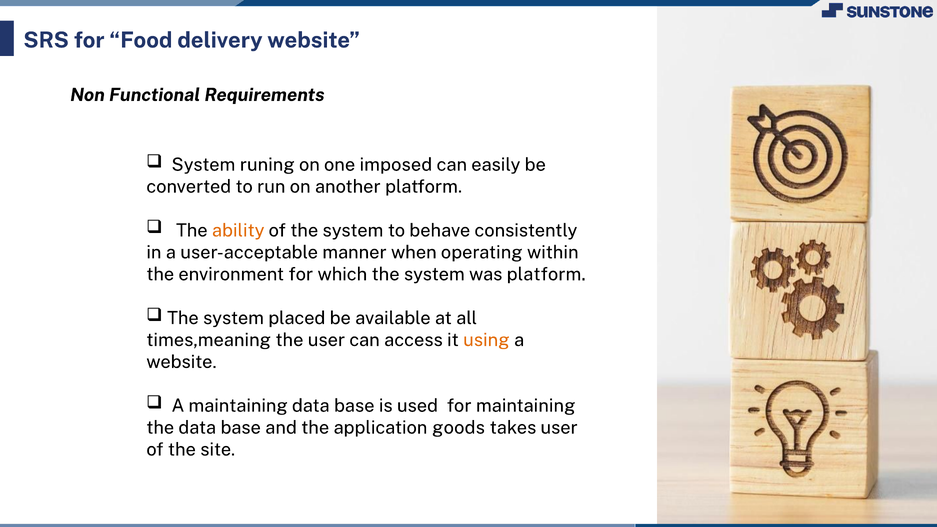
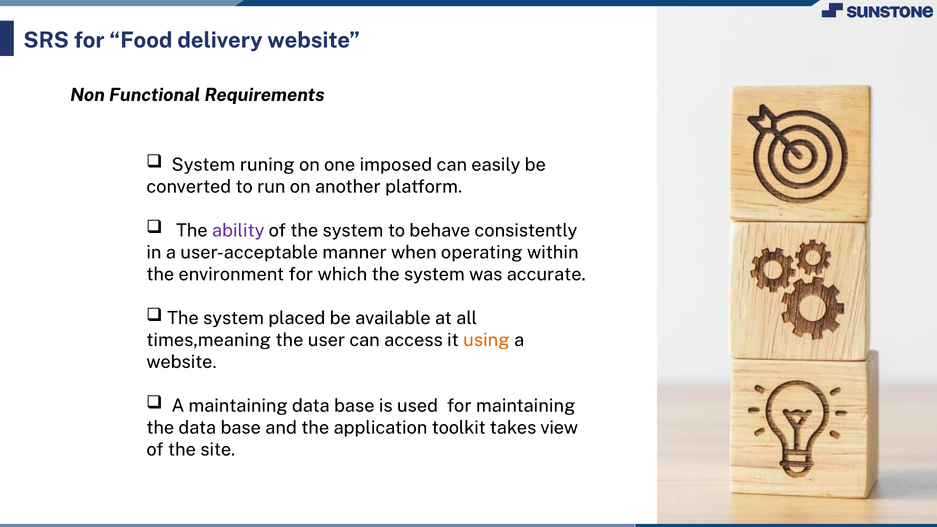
ability colour: orange -> purple (238, 230)
was platform: platform -> accurate (546, 274)
goods: goods -> toolkit (459, 428)
takes user: user -> view (559, 428)
